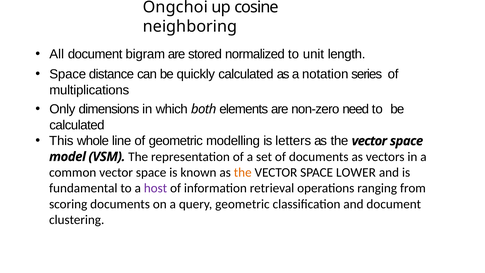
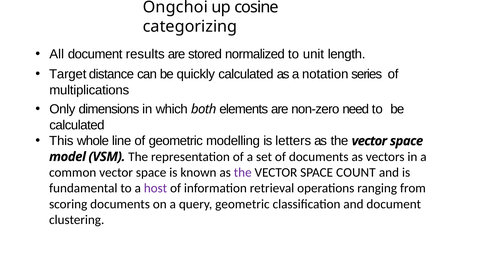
neighboring: neighboring -> categorizing (190, 26)
bigram: bigram -> results (145, 54)
Space: Space -> Target (68, 74)
the colour: orange -> purple (243, 172)
LOWER: LOWER -> COUNT (356, 172)
